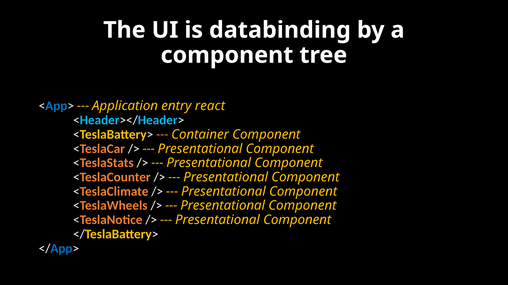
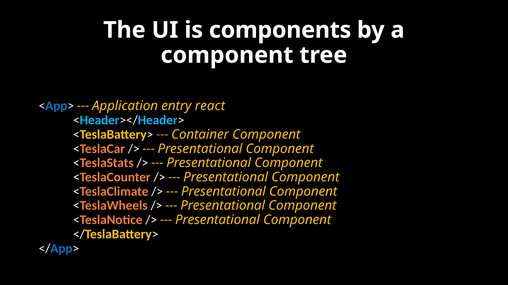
databinding: databinding -> components (280, 30)
